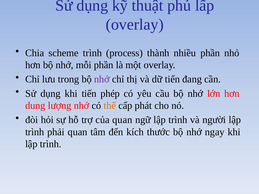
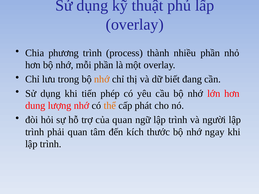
scheme: scheme -> phương (64, 53)
nhớ colour: purple -> orange (102, 79)
dữ tiến: tiến -> biết (172, 79)
